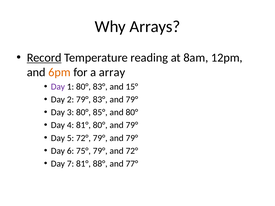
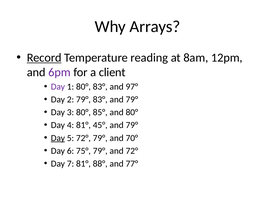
6pm colour: orange -> purple (59, 72)
array: array -> client (112, 72)
15°: 15° -> 97° (132, 87)
81° 80°: 80° -> 45° (100, 125)
Day underline: none -> present (58, 138)
79° and 79°: 79° -> 70° (132, 138)
